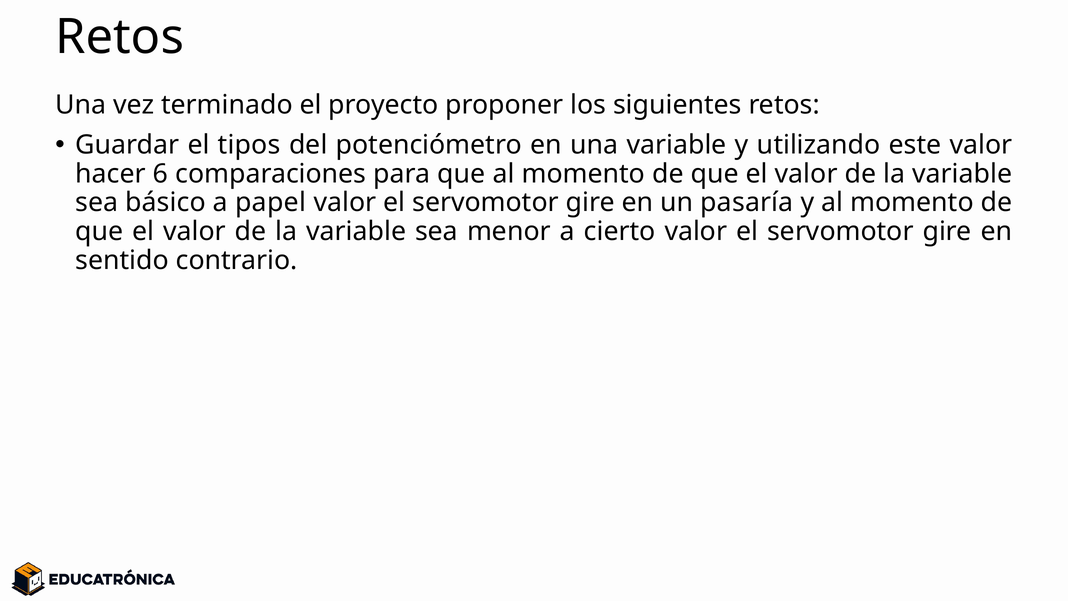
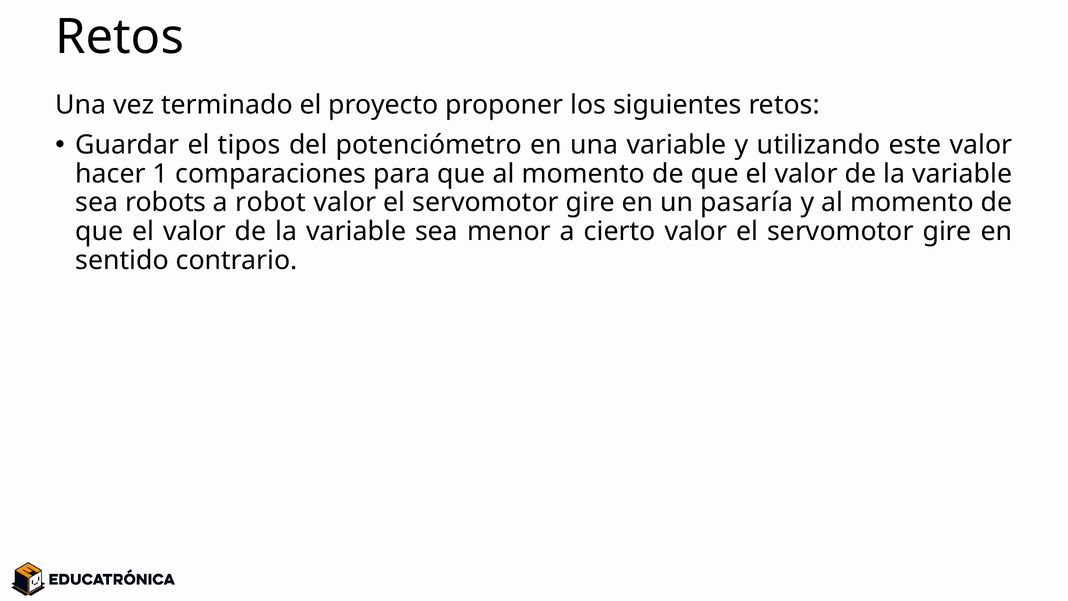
6: 6 -> 1 (160, 174)
básico: básico -> robots (166, 203)
papel: papel -> robot (271, 203)
